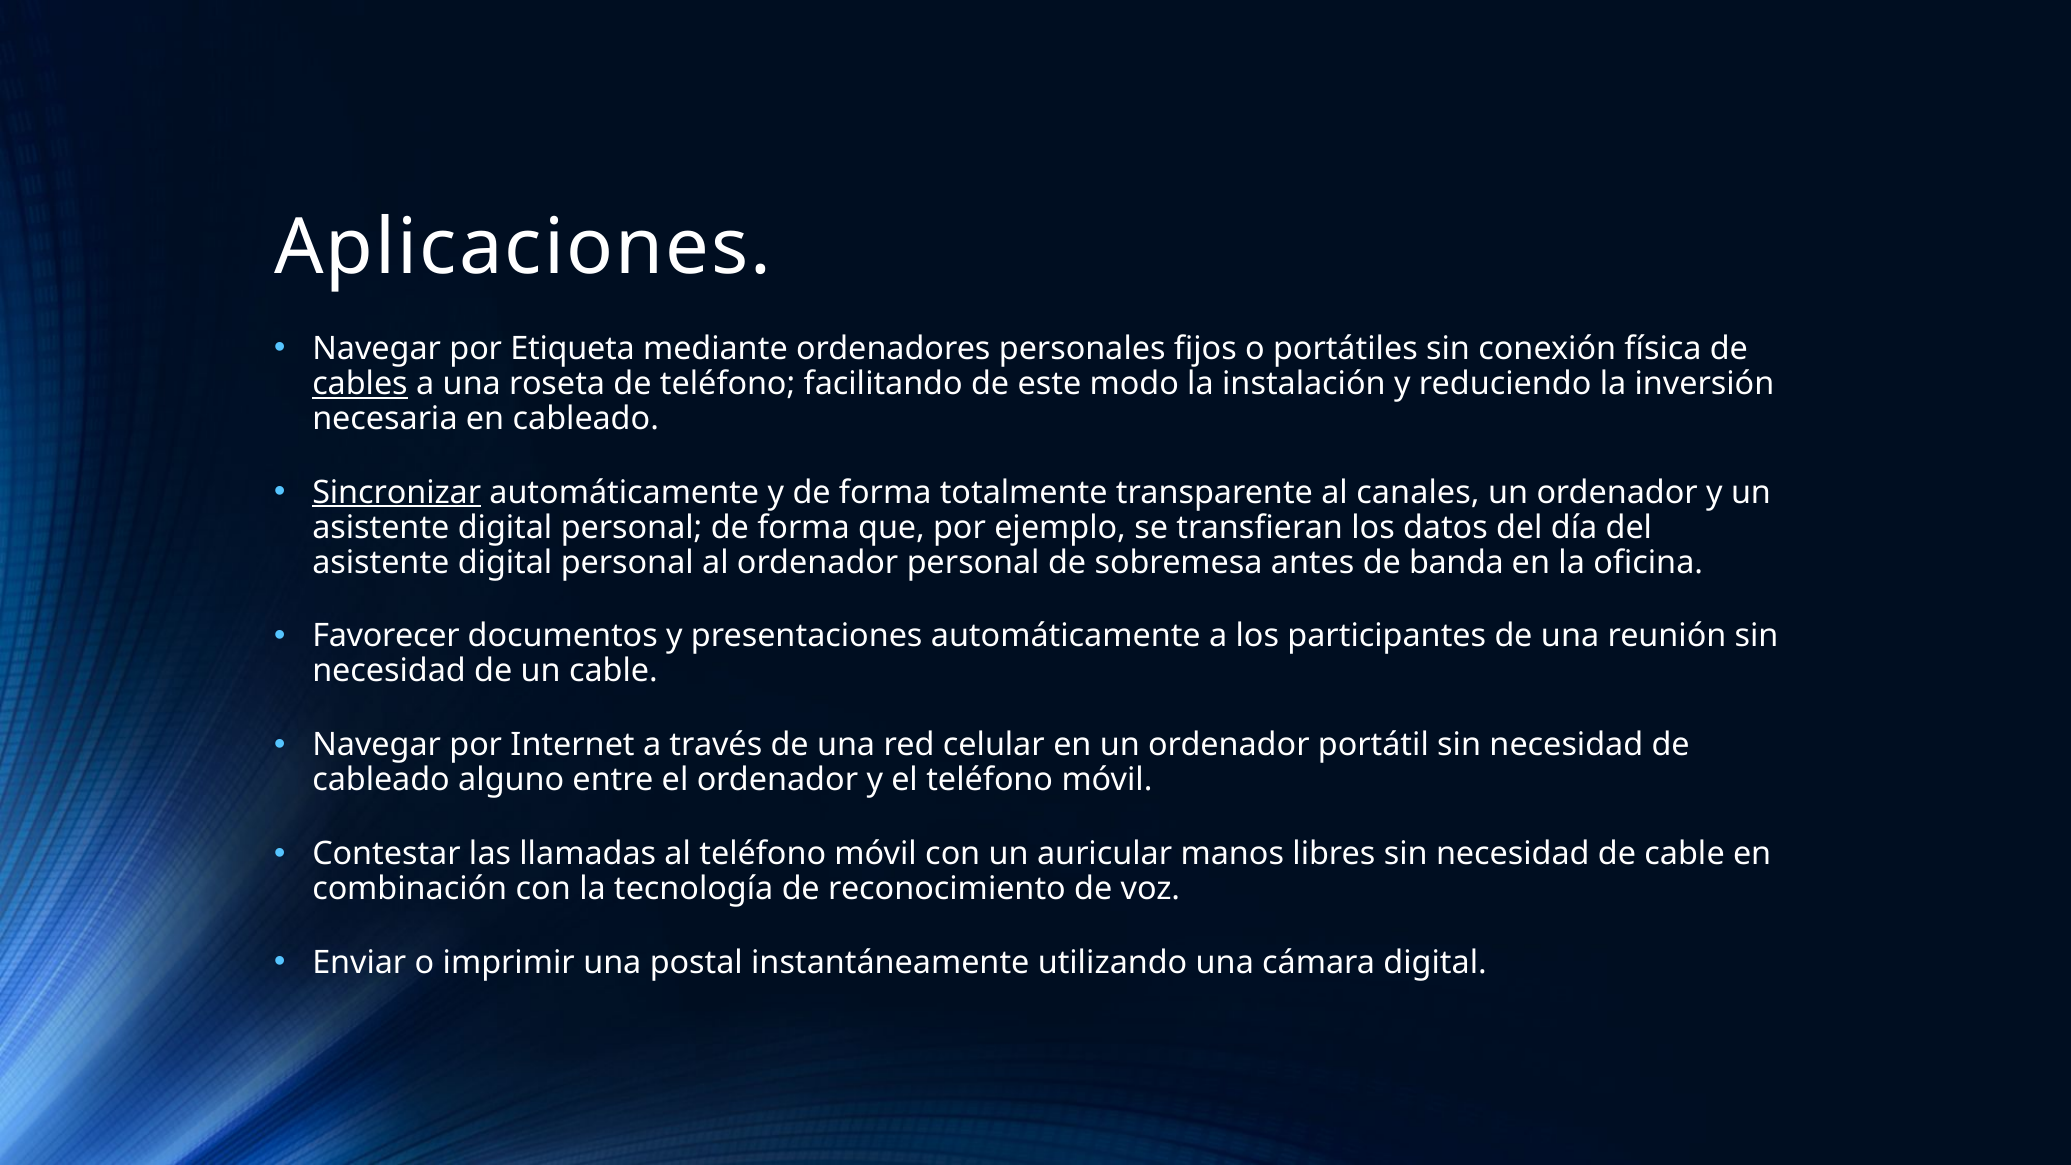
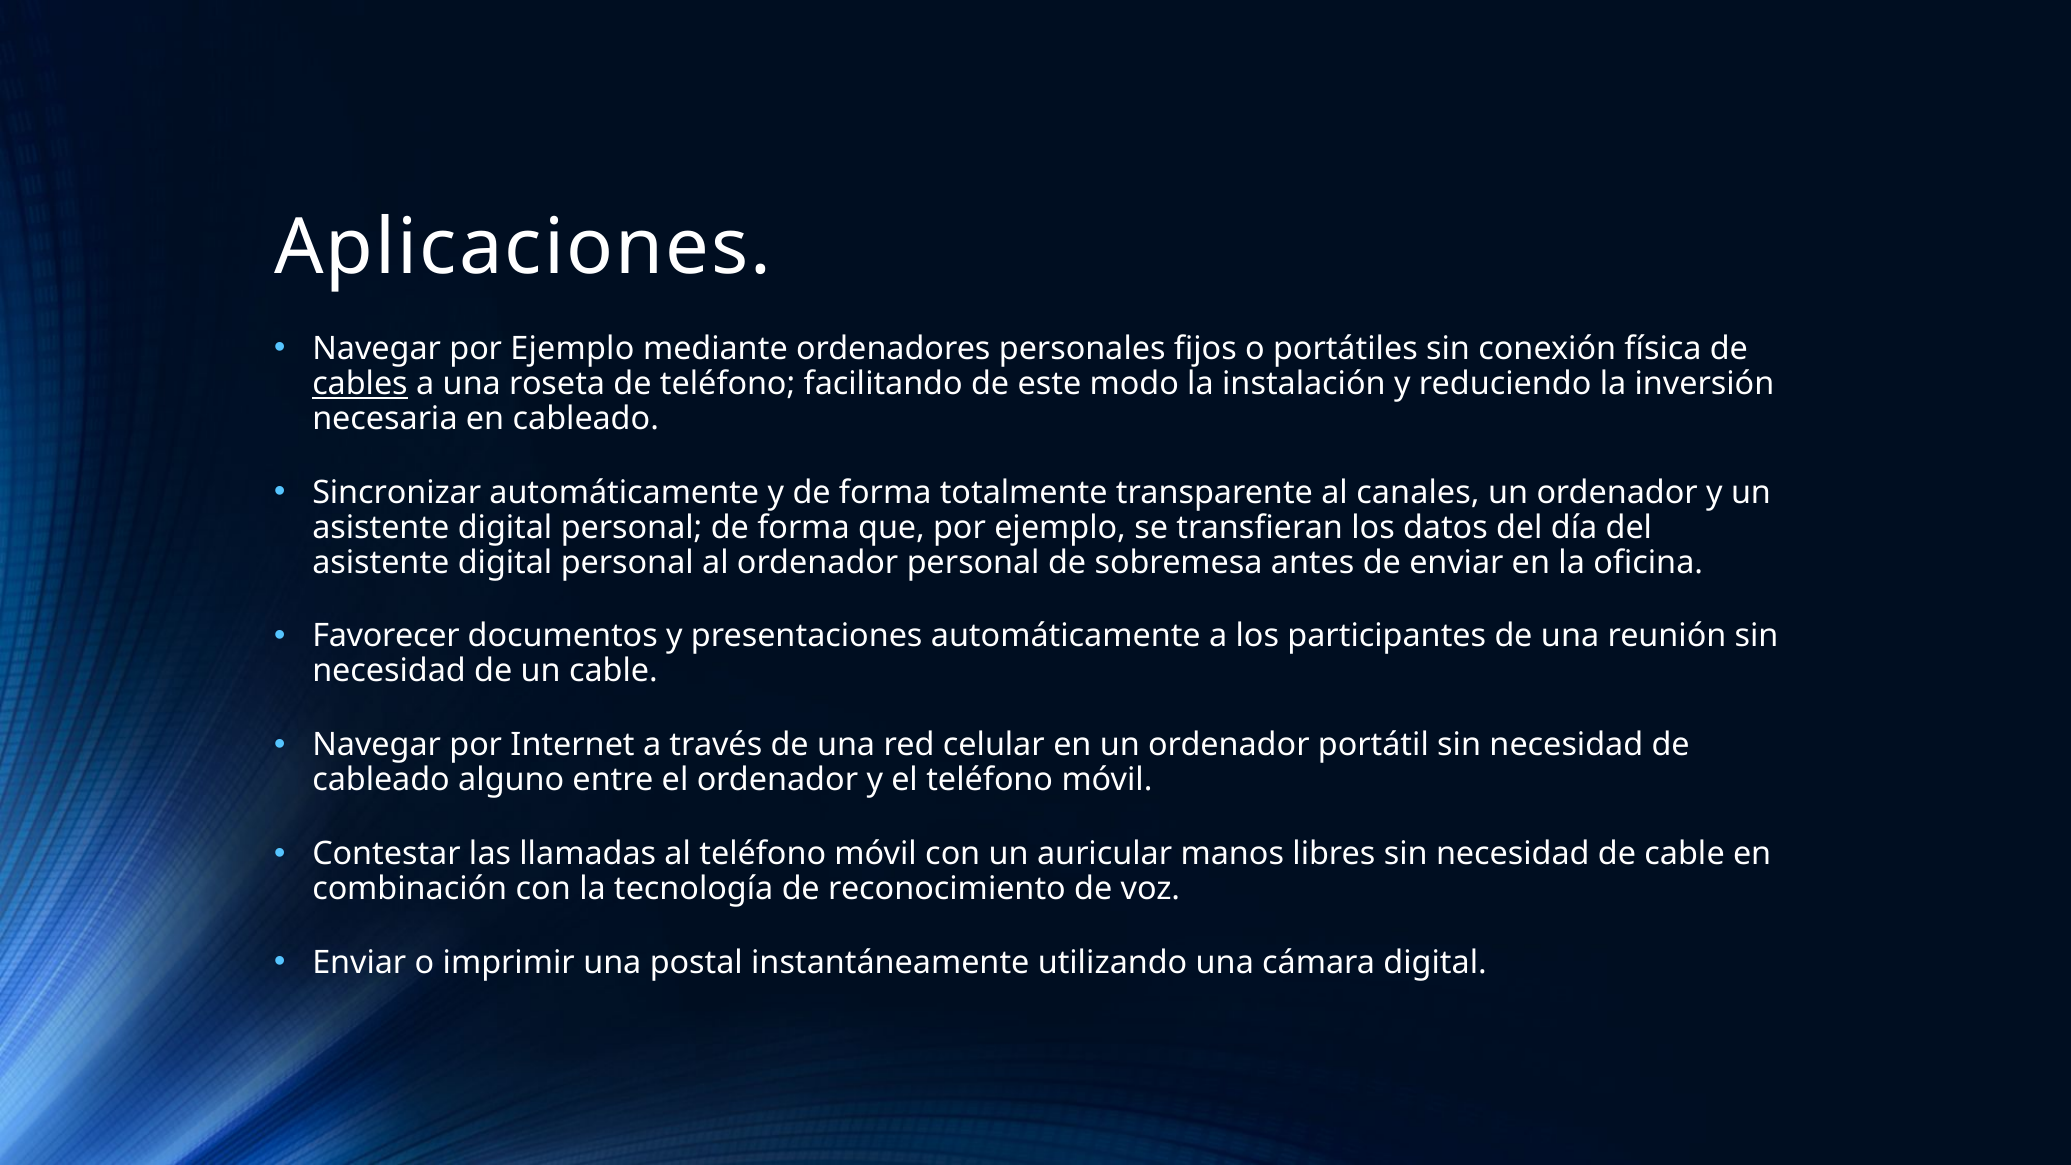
Navegar por Etiqueta: Etiqueta -> Ejemplo (572, 349)
Sincronizar underline: present -> none (397, 493)
de banda: banda -> enviar (1456, 563)
